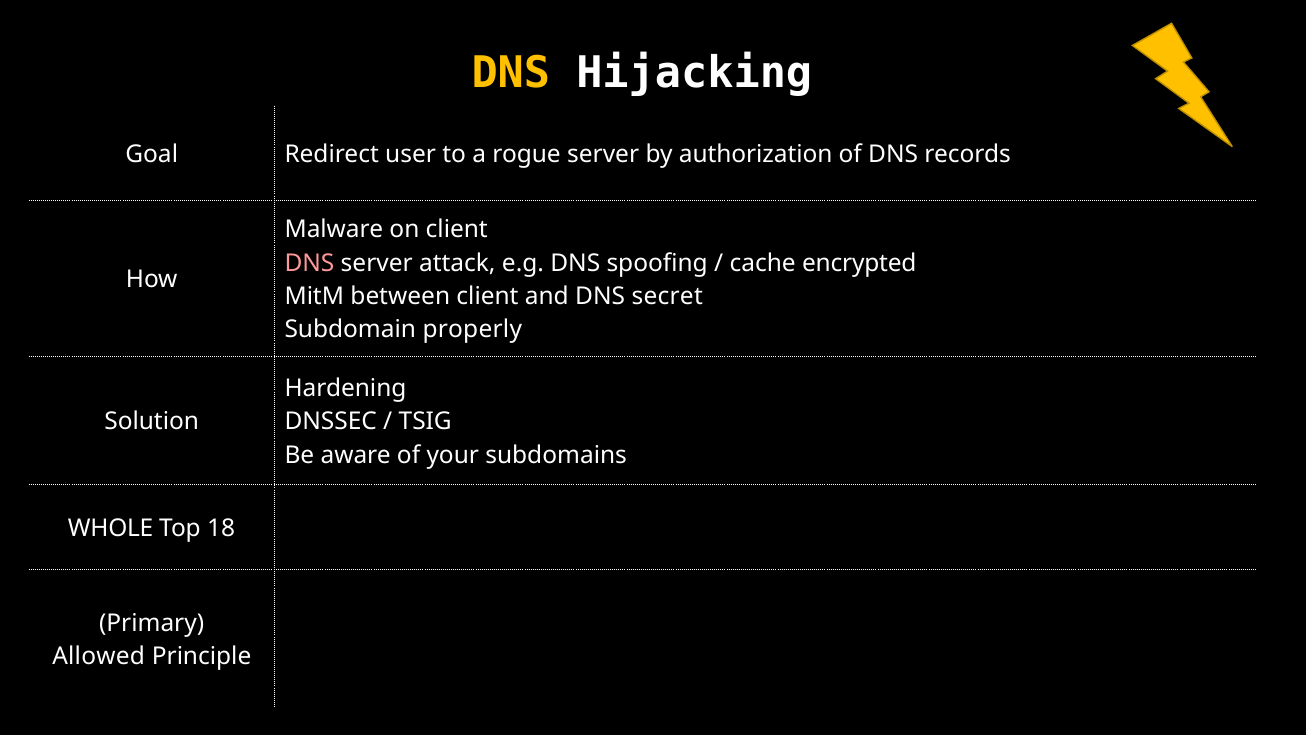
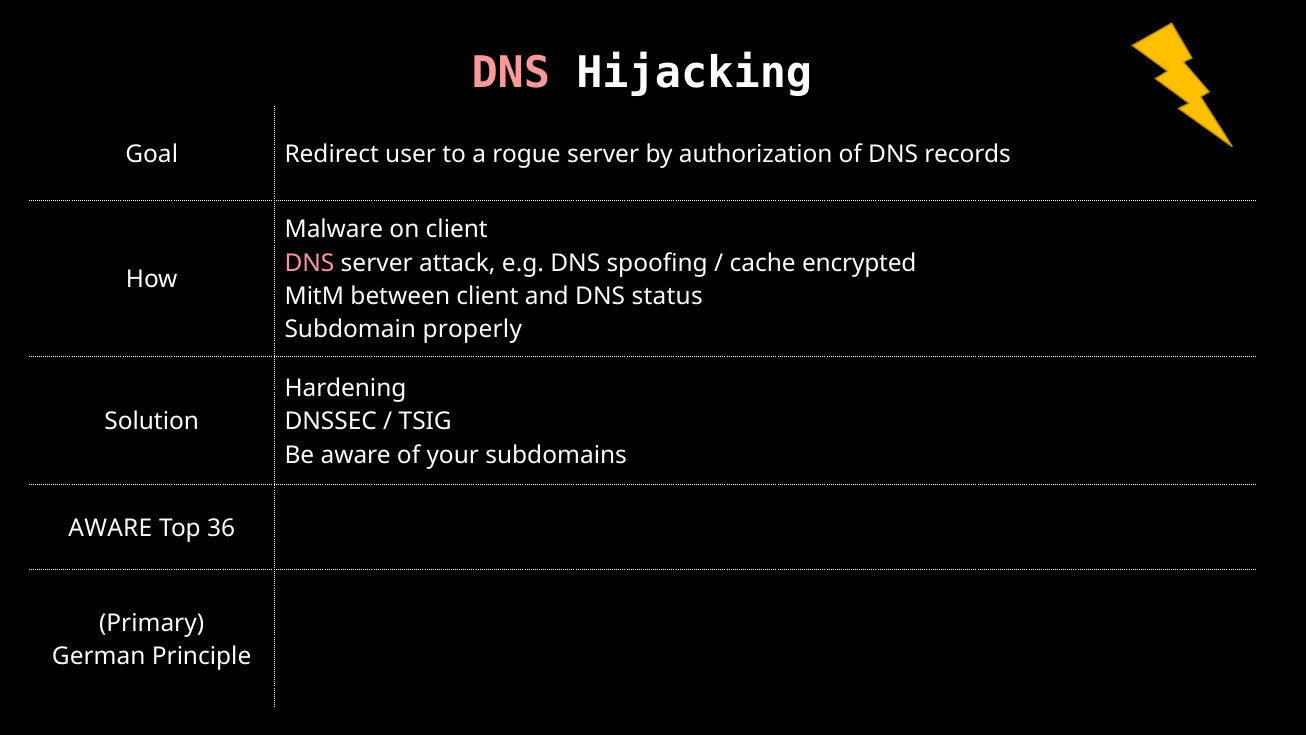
DNS colour: yellow -> pink (511, 73)
secret: secret -> status (667, 296)
WHOLE: WHOLE -> AWARE (110, 528)
18: 18 -> 36 (221, 528)
Allowed: Allowed -> German (99, 656)
